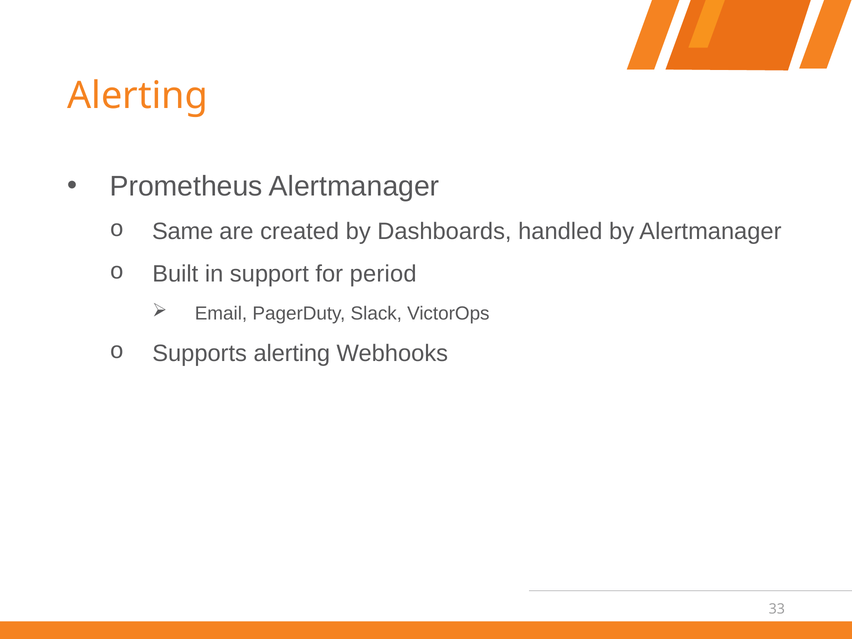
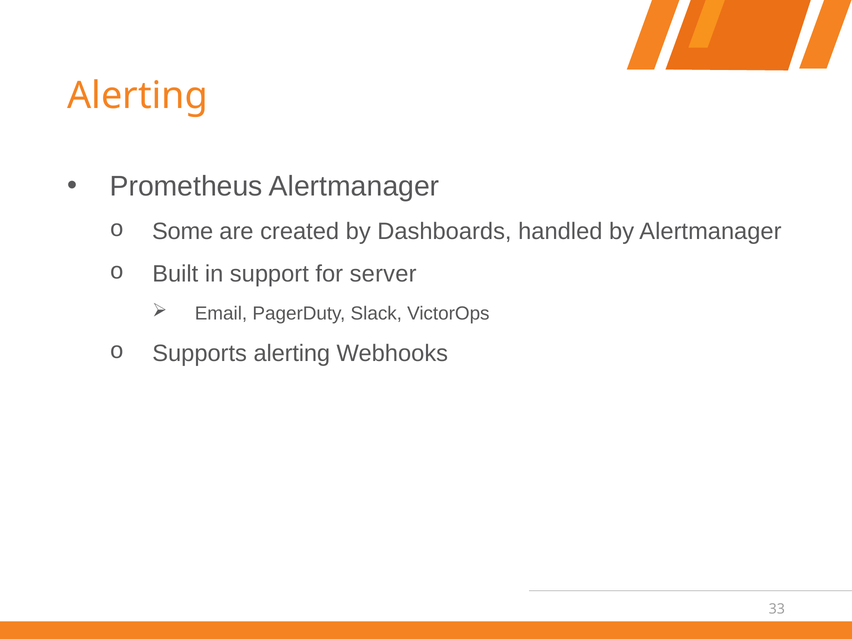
Same: Same -> Some (183, 231)
period: period -> server (383, 274)
